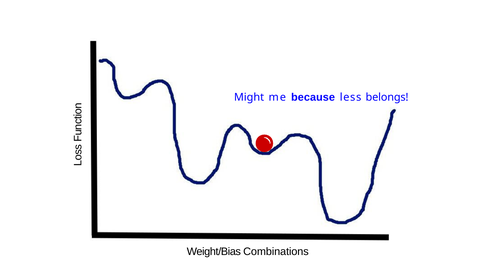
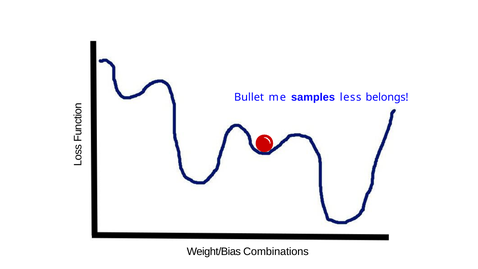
Might: Might -> Bullet (249, 97)
because: because -> samples (313, 97)
